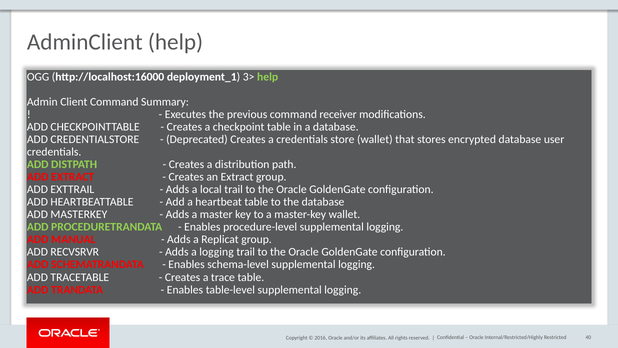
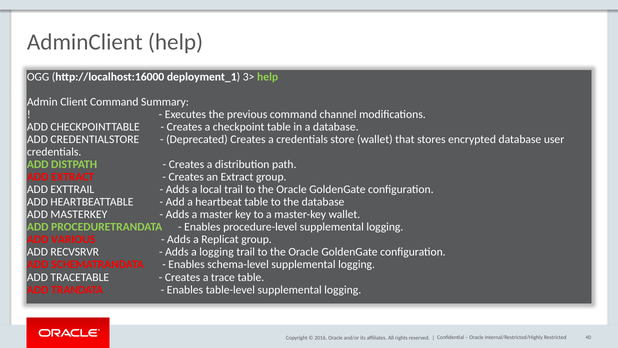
receiver: receiver -> channel (338, 114)
MANUAL: MANUAL -> VARIOUS (73, 239)
